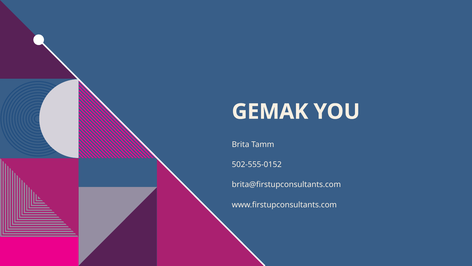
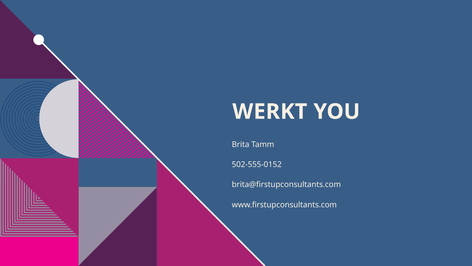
GEMAK: GEMAK -> WERKT (270, 111)
